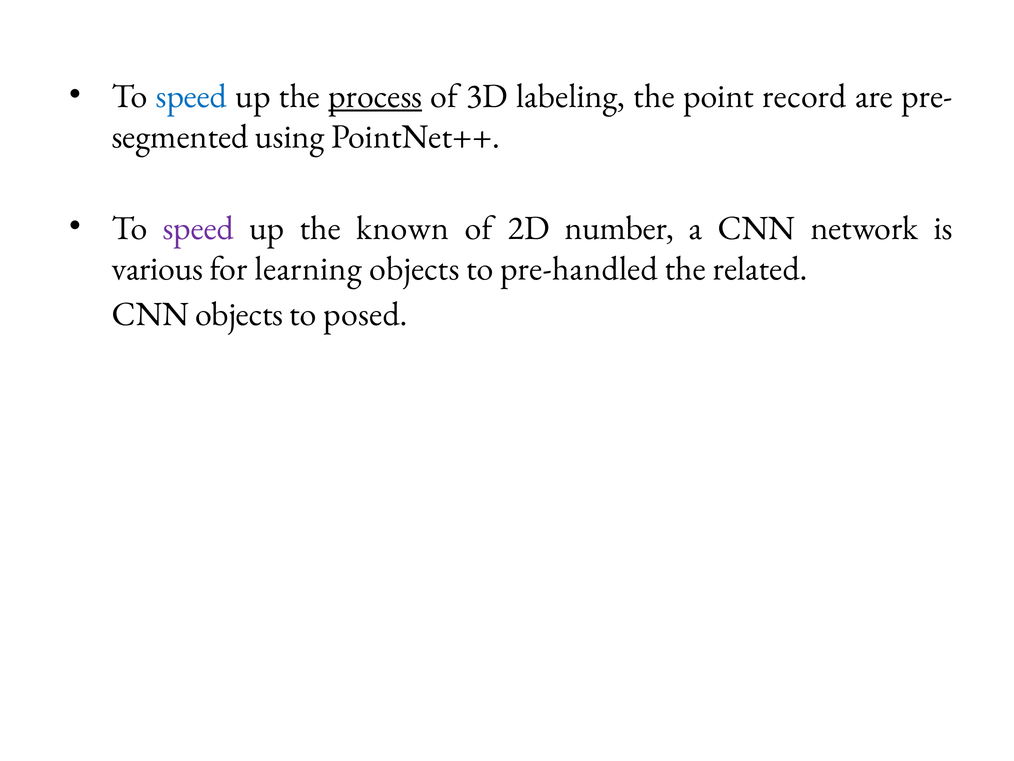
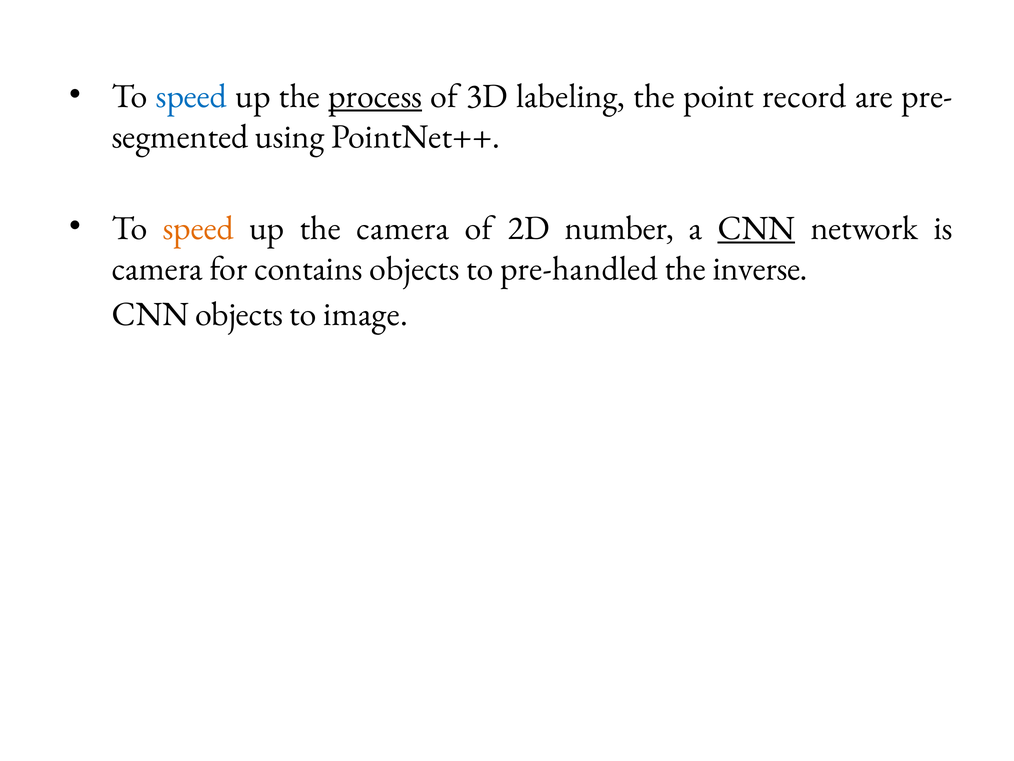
speed colour: purple -> orange (198, 228)
the known: known -> camera (403, 228)
CNN underline: none -> present (756, 228)
various: various -> camera (157, 268)
learning: learning -> contains (308, 268)
related: related -> inverse (760, 268)
posed: posed -> image (366, 314)
